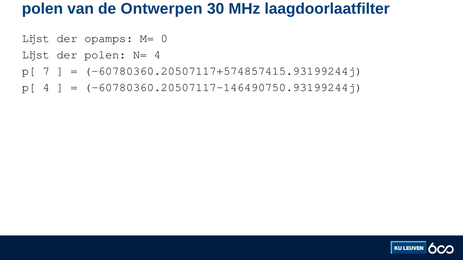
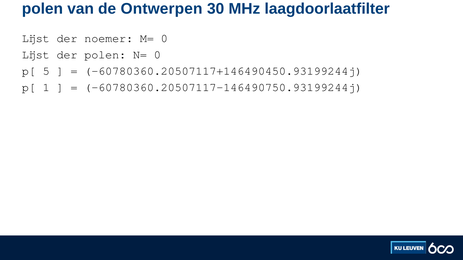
opamps: opamps -> noemer (109, 38)
N= 4: 4 -> 0 (157, 55)
7: 7 -> 5 (46, 71)
-60780360.20507117+574857415.93199244j: -60780360.20507117+574857415.93199244j -> -60780360.20507117+146490450.93199244j (223, 71)
p[ 4: 4 -> 1 (46, 88)
